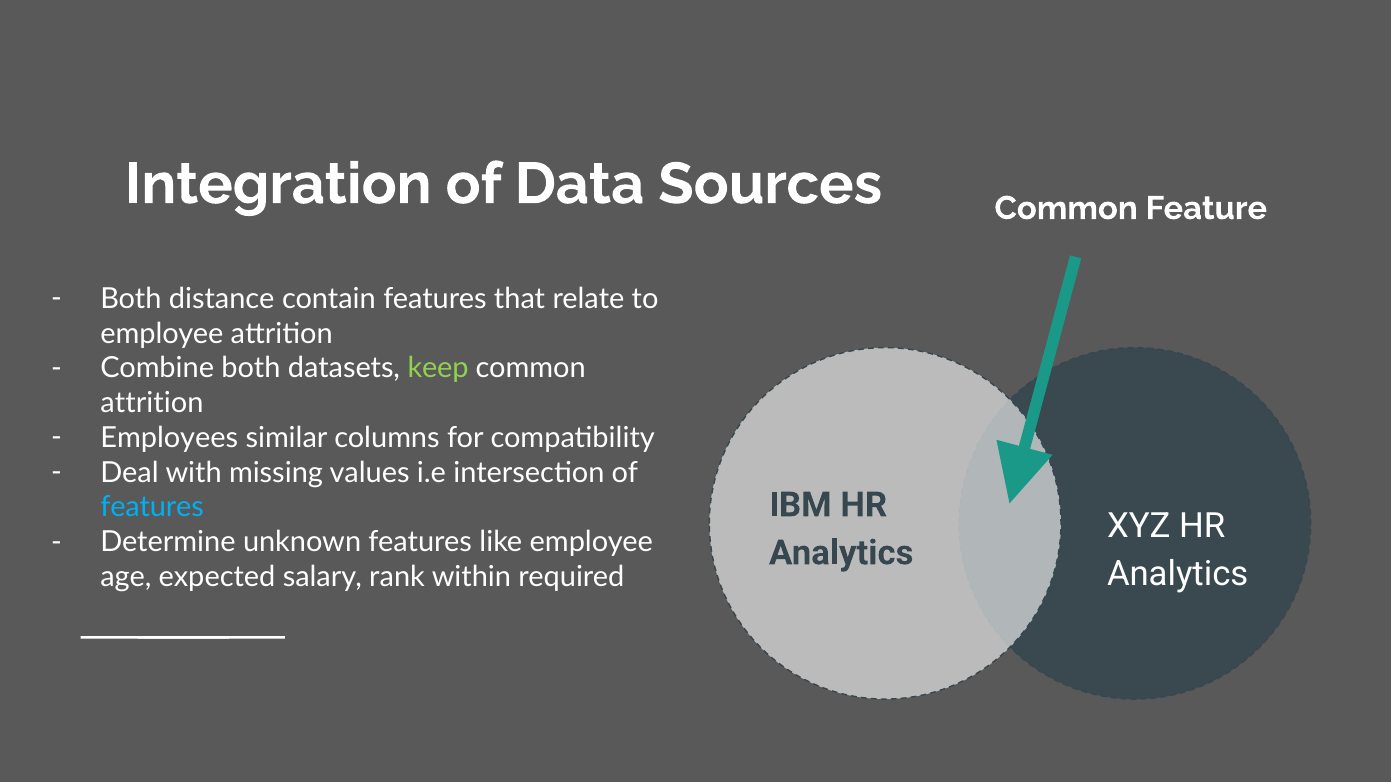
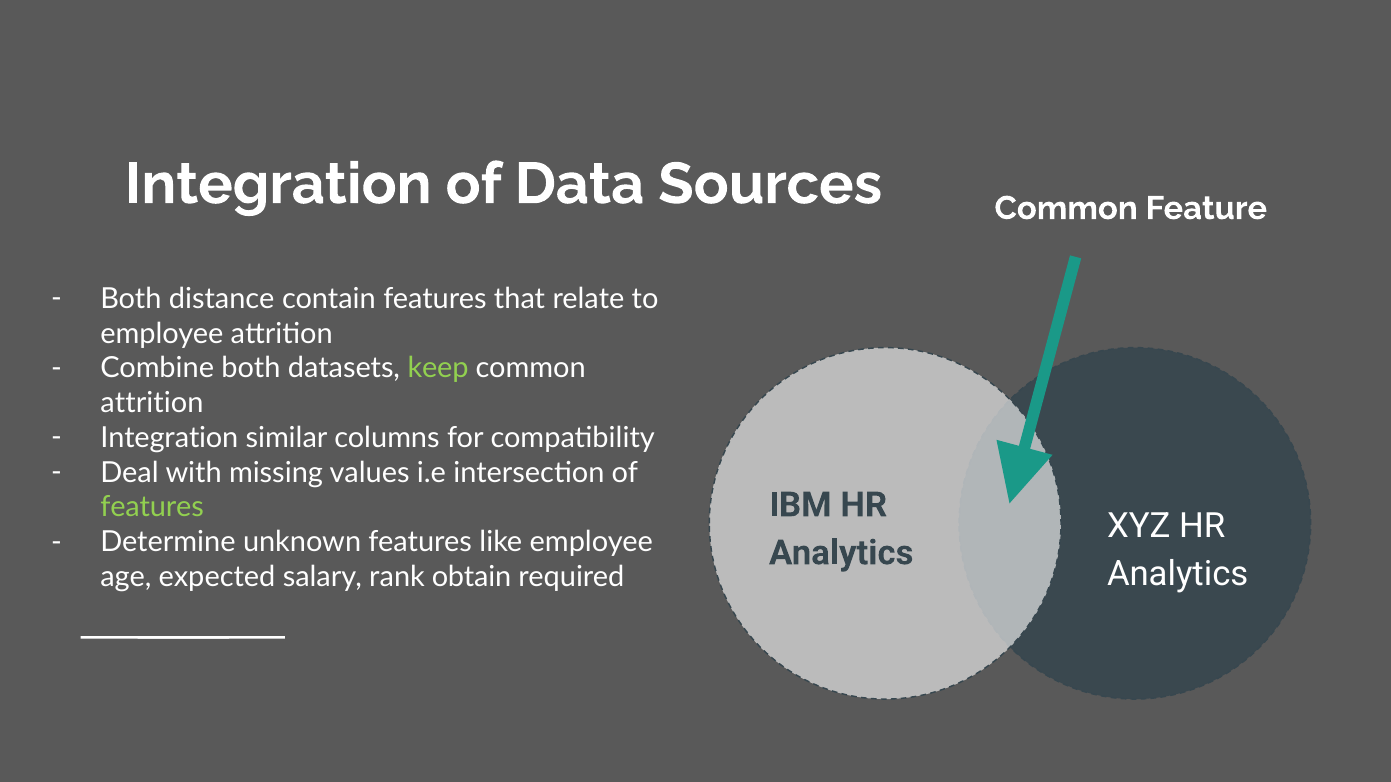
Employees: Employees -> Integration (169, 438)
features colour: light blue -> light green (152, 508)
within: within -> obtain (471, 577)
